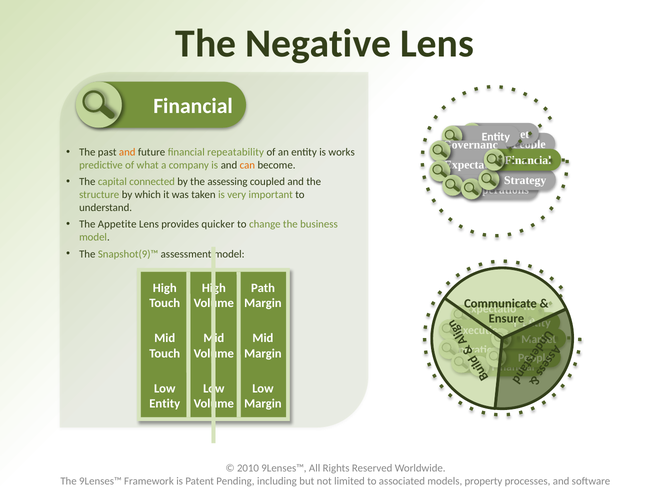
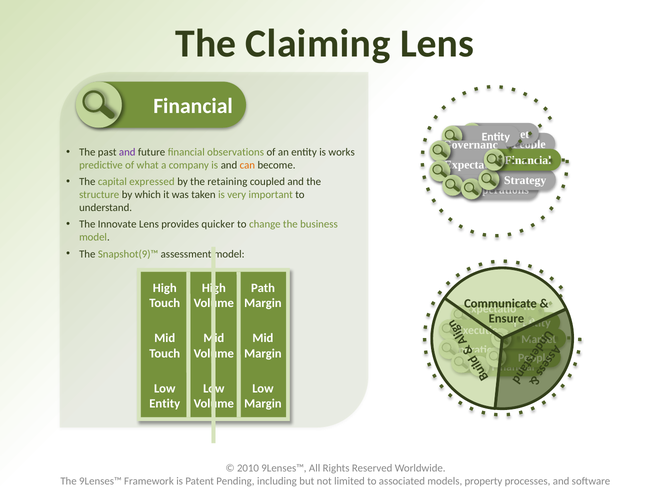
Negative: Negative -> Claiming (318, 43)
and colour: orange -> purple (127, 152)
repeatability: repeatability -> observations (236, 152)
connected: connected -> expressed (152, 181)
assessing: assessing -> retaining (227, 181)
Appetite: Appetite -> Innovate (117, 224)
